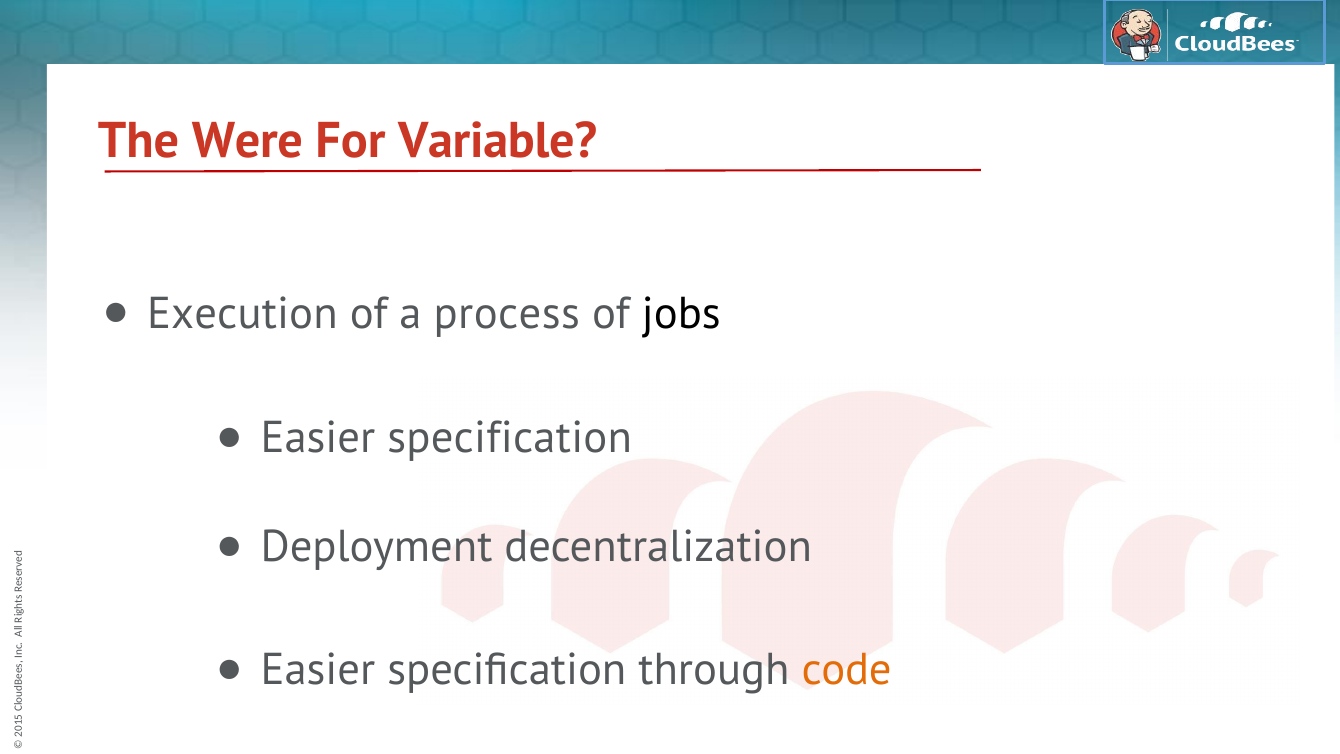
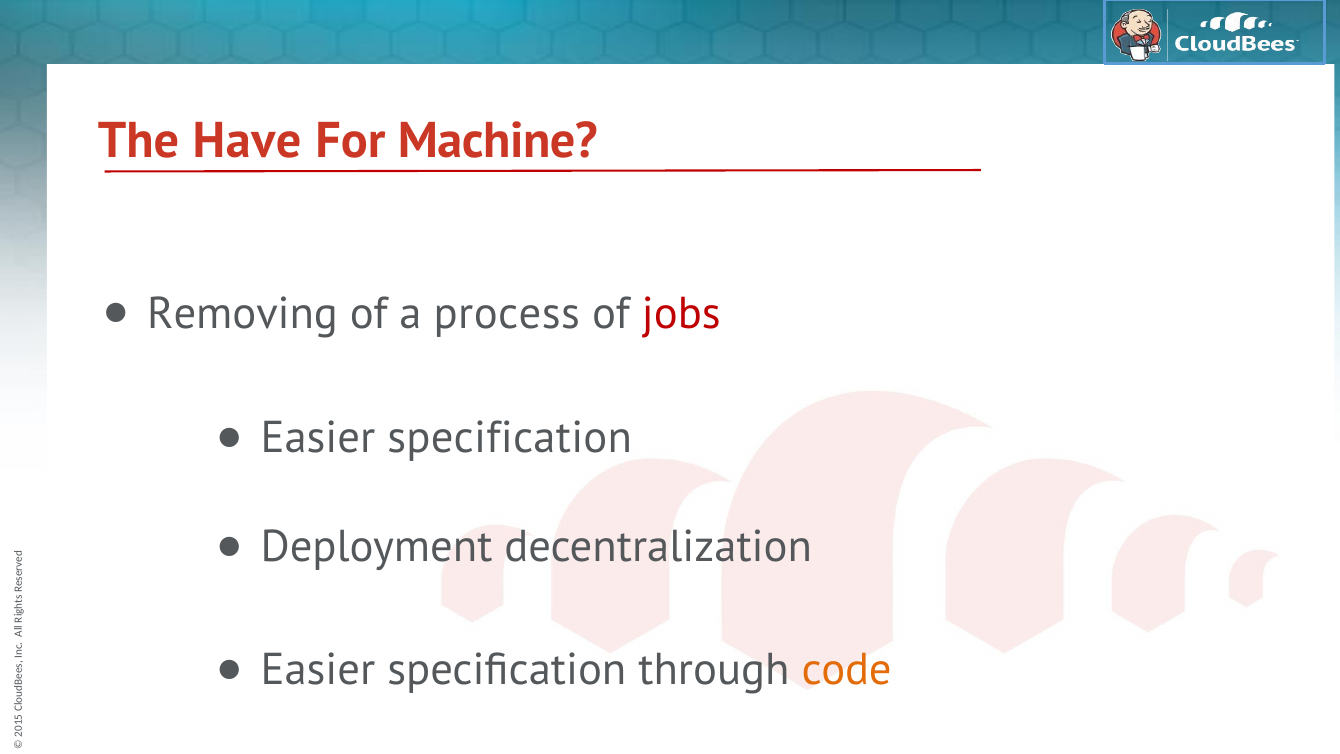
Were: Were -> Have (247, 141)
Variable: Variable -> Machine (498, 141)
Execution: Execution -> Removing (243, 313)
jobs colour: black -> red (681, 313)
